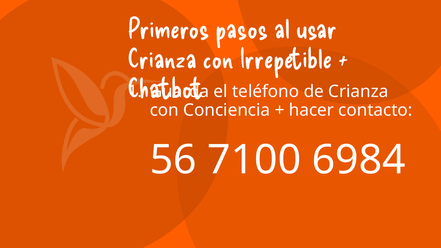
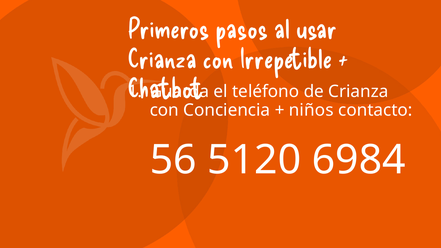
hacer: hacer -> niños (311, 110)
7100: 7100 -> 5120 (254, 160)
